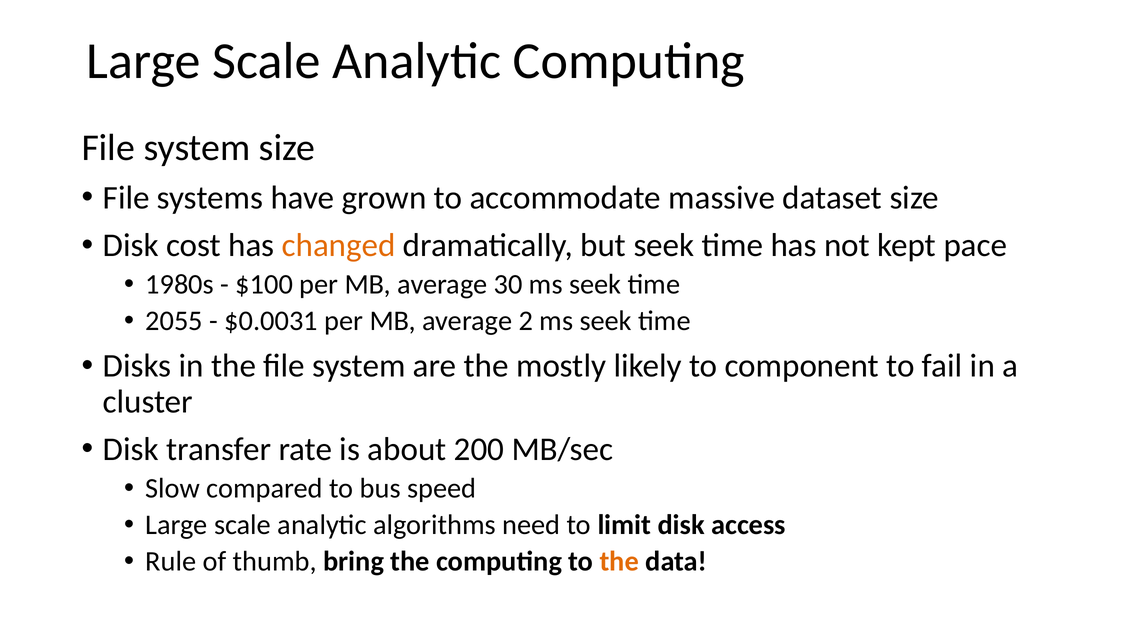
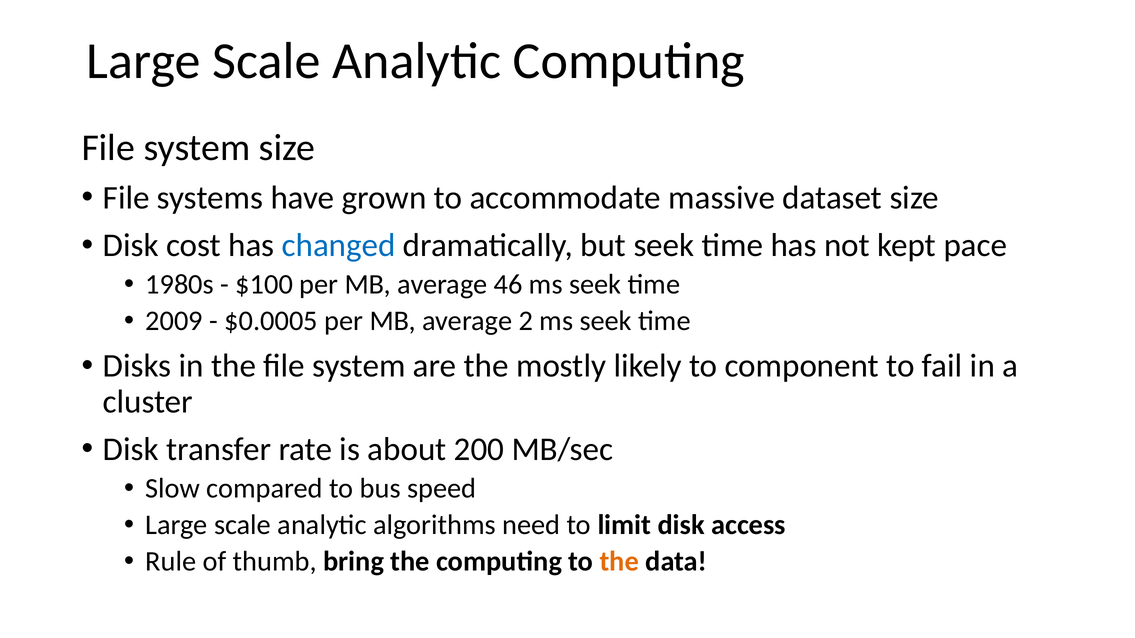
changed colour: orange -> blue (339, 246)
30: 30 -> 46 (508, 285)
2055: 2055 -> 2009 (174, 321)
$0.0031: $0.0031 -> $0.0005 (271, 321)
